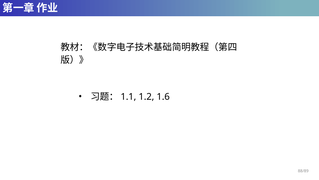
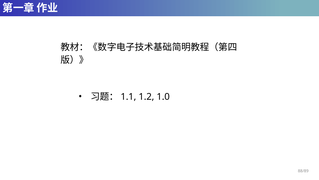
1.6: 1.6 -> 1.0 (163, 96)
